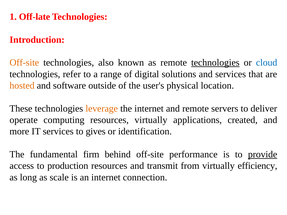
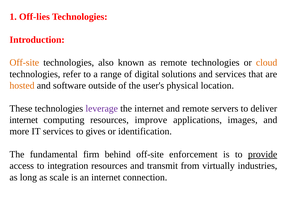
Off-late: Off-late -> Off-lies (34, 17)
technologies underline: present -> none (215, 63)
cloud colour: blue -> orange (267, 63)
leverage colour: orange -> purple (102, 109)
operate: operate -> internet (24, 120)
resources virtually: virtually -> improve (151, 120)
created: created -> images (243, 120)
performance: performance -> enforcement (193, 155)
production: production -> integration (68, 166)
efficiency: efficiency -> industries (257, 166)
